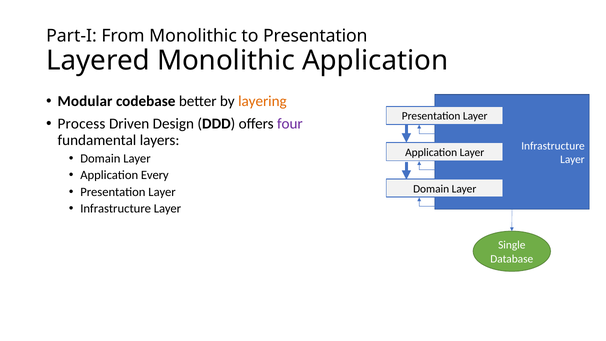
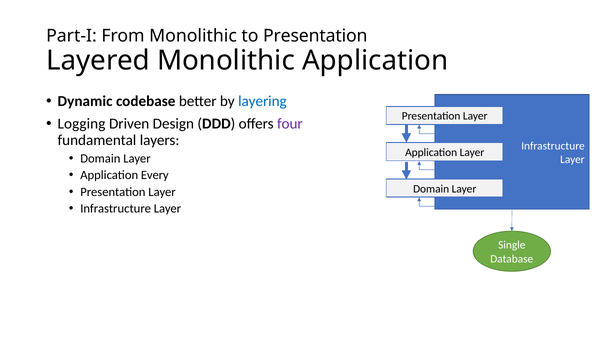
Modular: Modular -> Dynamic (85, 101)
layering colour: orange -> blue (262, 101)
Process: Process -> Logging (82, 124)
